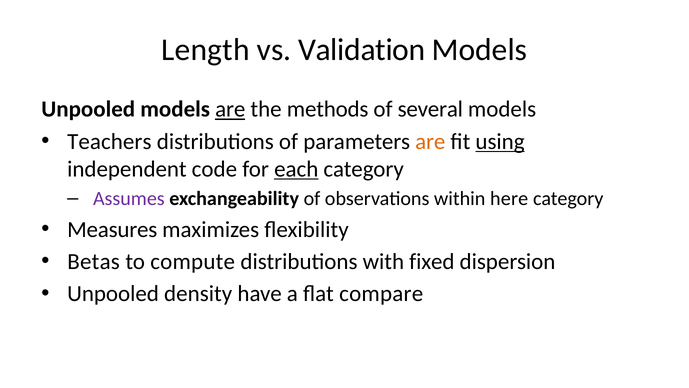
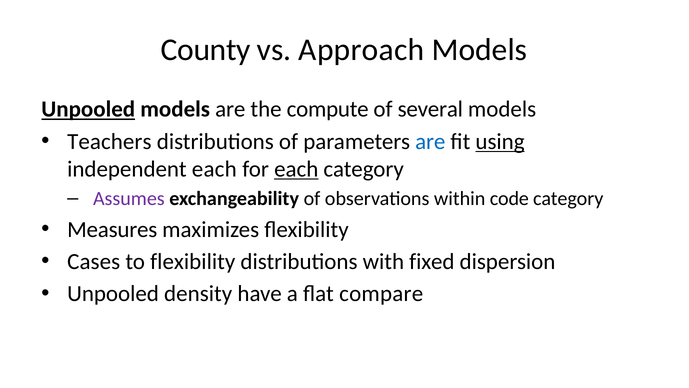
Length: Length -> County (206, 50)
Validation: Validation -> Approach (361, 50)
Unpooled underline: none -> present (88, 109)
are underline: present -> none (230, 109)
methods: methods -> compute (328, 109)
are colour: orange -> blue (430, 141)
independent code: code -> each (214, 169)
here: here -> code (509, 199)
Betas: Betas -> Cases (94, 261)
to compute: compute -> flexibility (193, 261)
